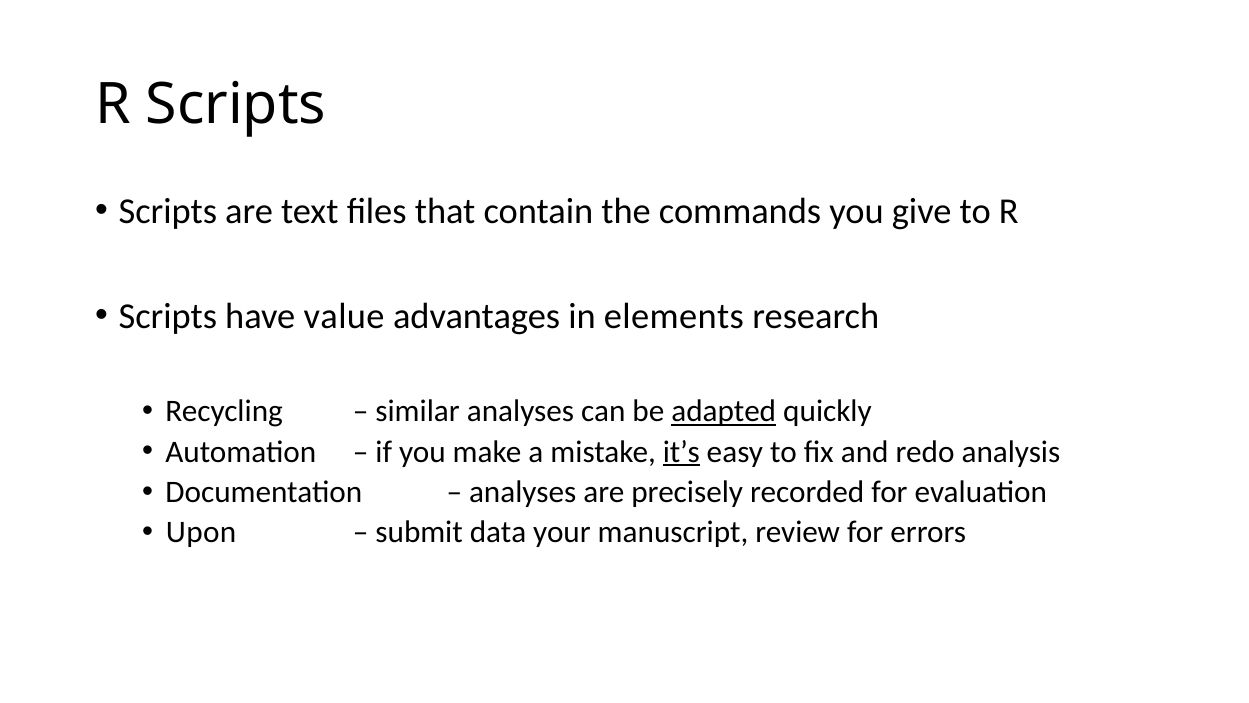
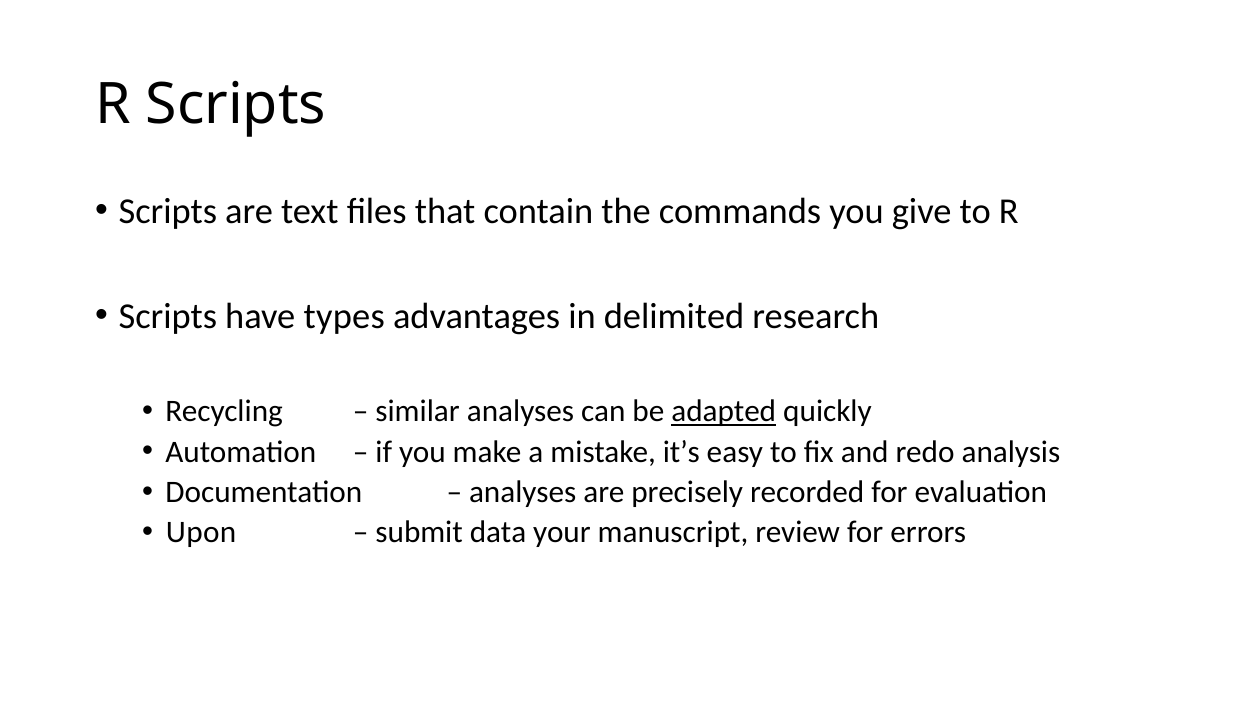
value: value -> types (344, 316)
elements: elements -> delimited (674, 316)
it’s underline: present -> none (681, 452)
